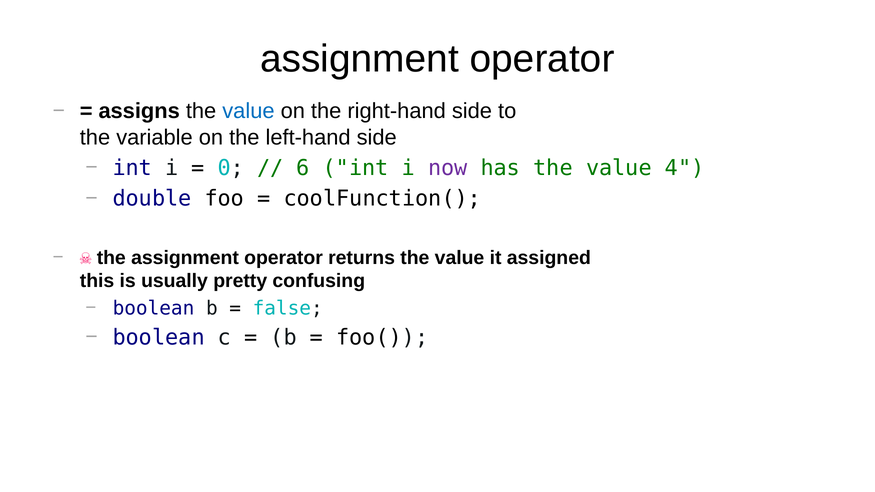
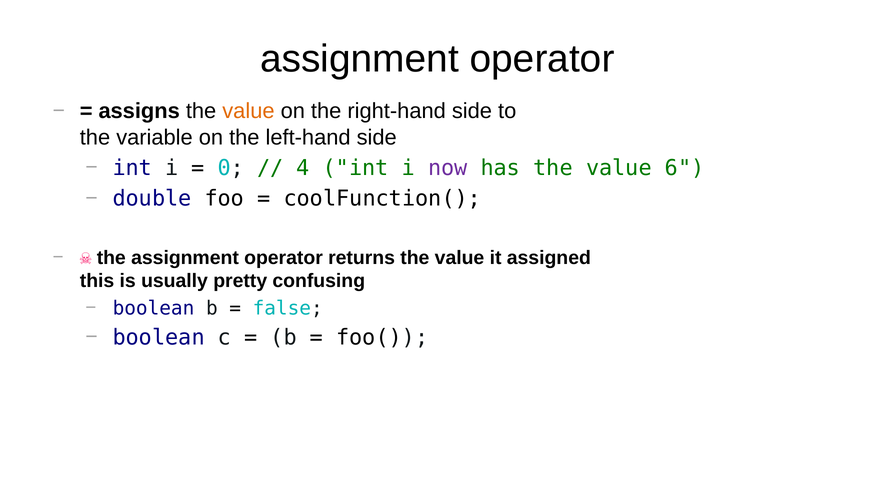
value colour: blue -> orange (248, 111)
6: 6 -> 4 (303, 168)
4: 4 -> 6 (685, 168)
